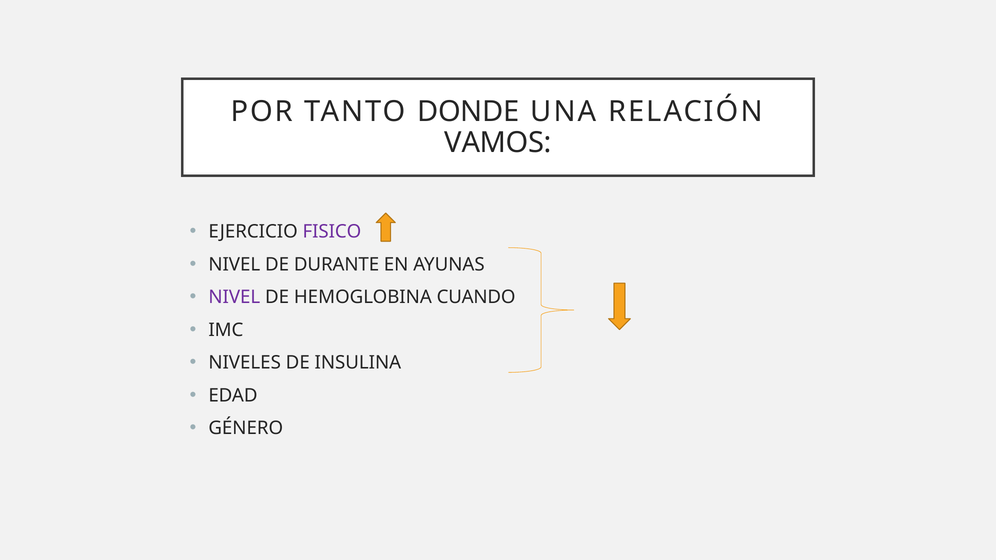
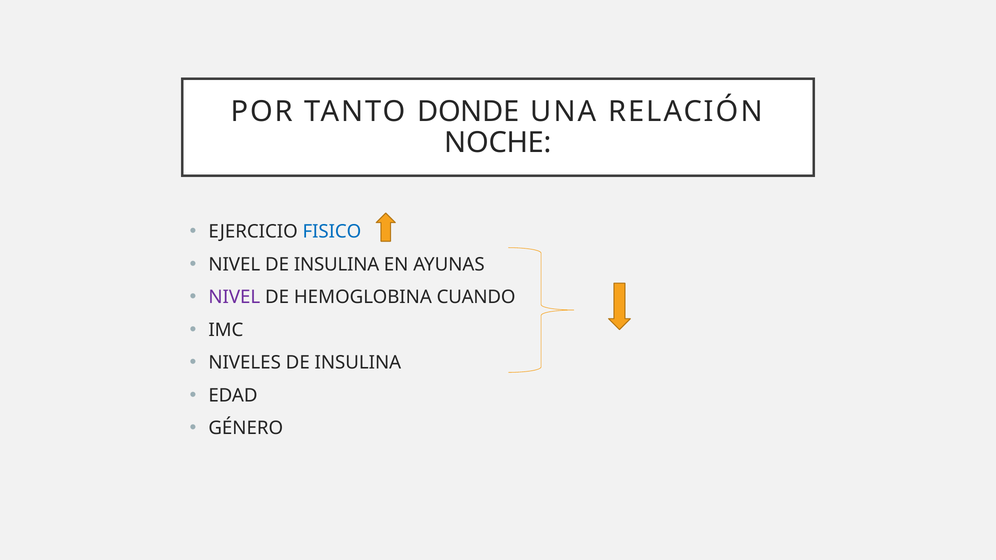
VAMOS: VAMOS -> NOCHE (498, 143)
FISICO colour: purple -> blue (332, 232)
NIVEL DE DURANTE: DURANTE -> INSULINA (337, 265)
